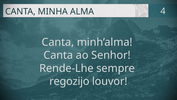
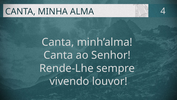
regozijo: regozijo -> vivendo (69, 81)
